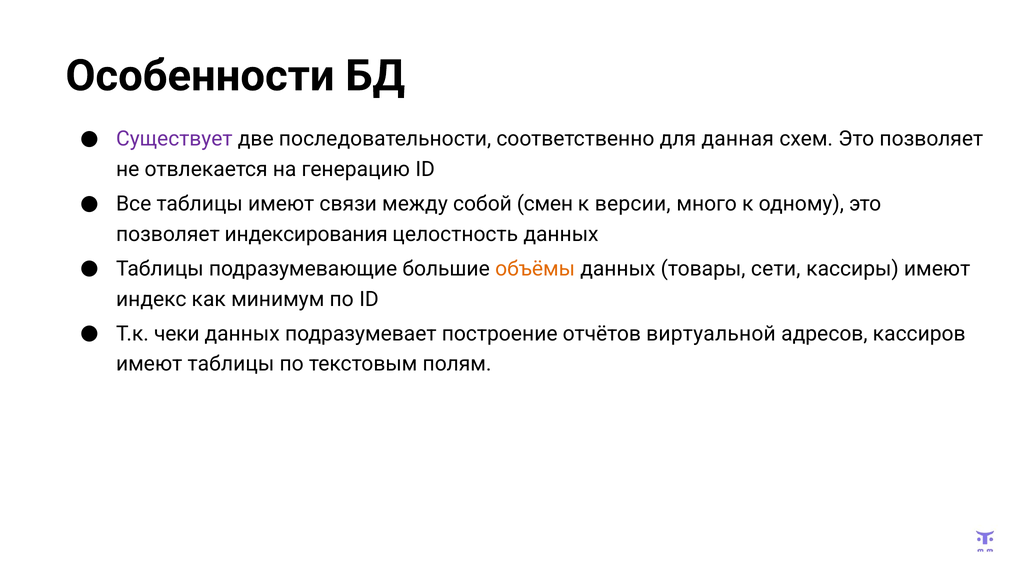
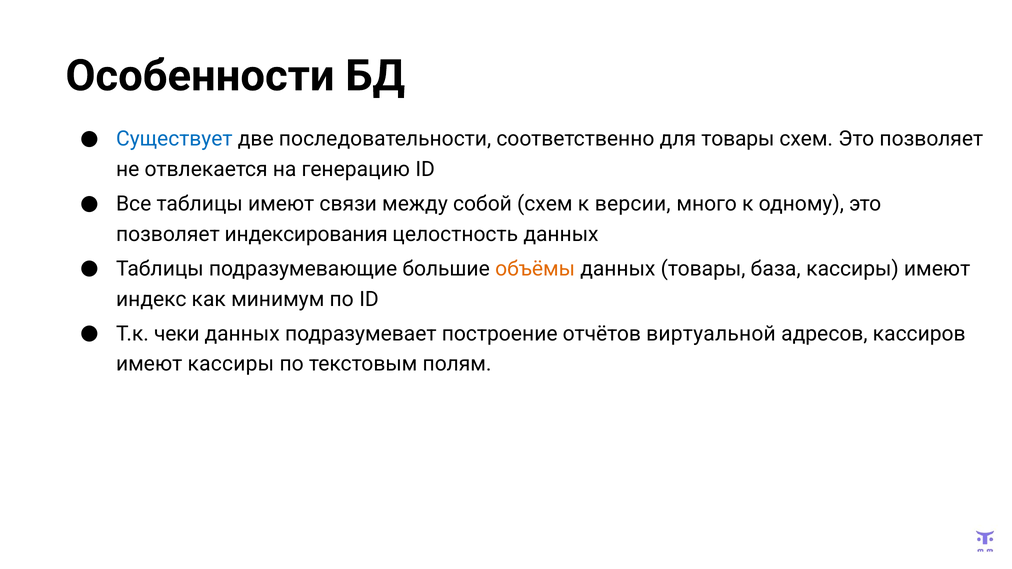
Существует colour: purple -> blue (174, 139)
для данная: данная -> товары (738, 139)
собой смен: смен -> схем (545, 204)
сети: сети -> база (776, 269)
имеют таблицы: таблицы -> кассиры (231, 364)
